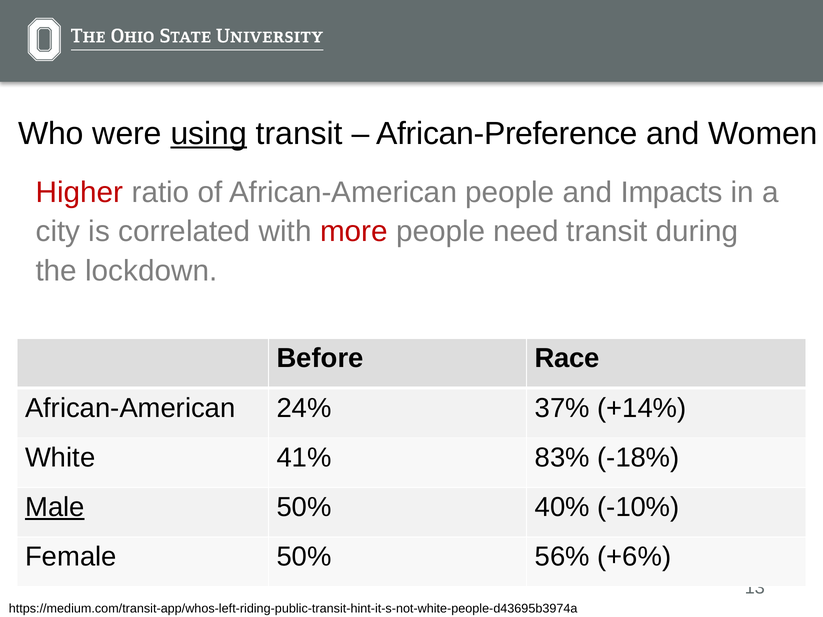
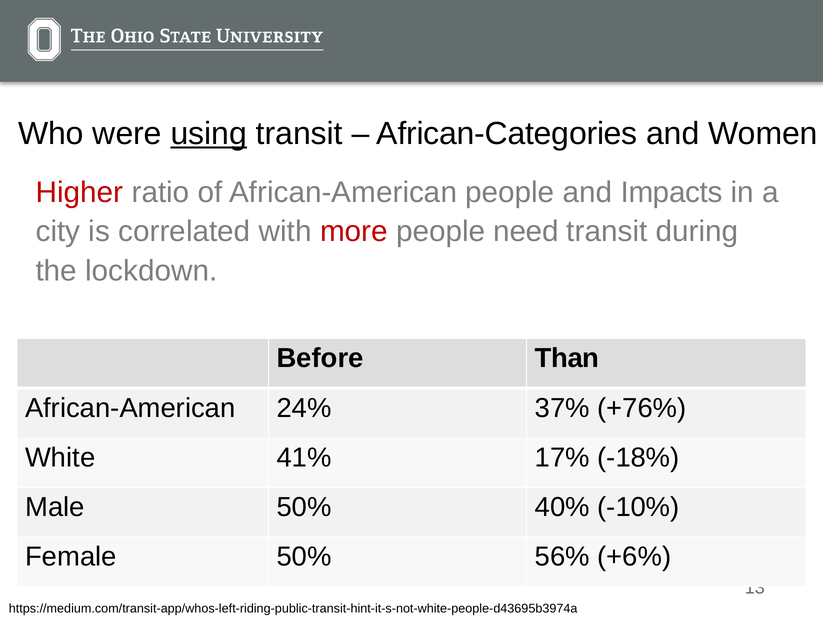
African-Preference: African-Preference -> African-Categories (507, 134)
Race: Race -> Than (567, 359)
+14%: +14% -> +76% (642, 408)
83%: 83% -> 17% (562, 458)
Male underline: present -> none (55, 507)
